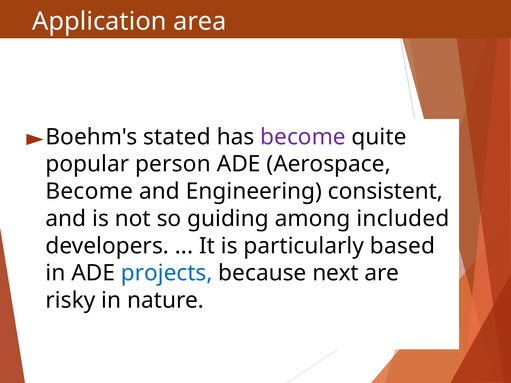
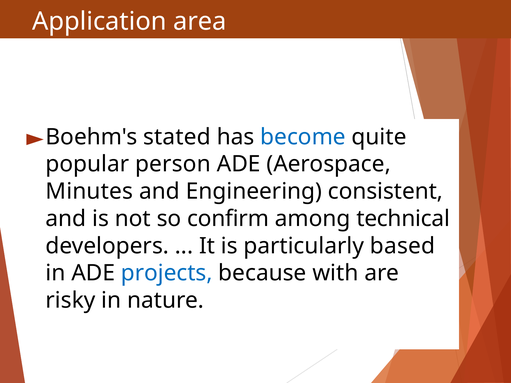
become colour: purple -> blue (303, 137)
Become: Become -> Minutes (89, 192)
guiding: guiding -> confirm (228, 219)
included: included -> technical (403, 219)
next: next -> with (335, 273)
